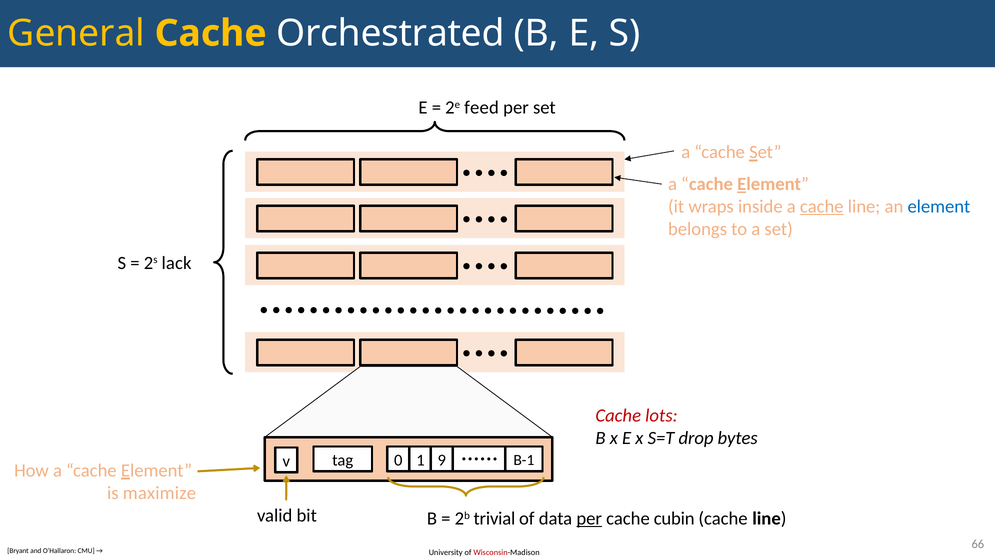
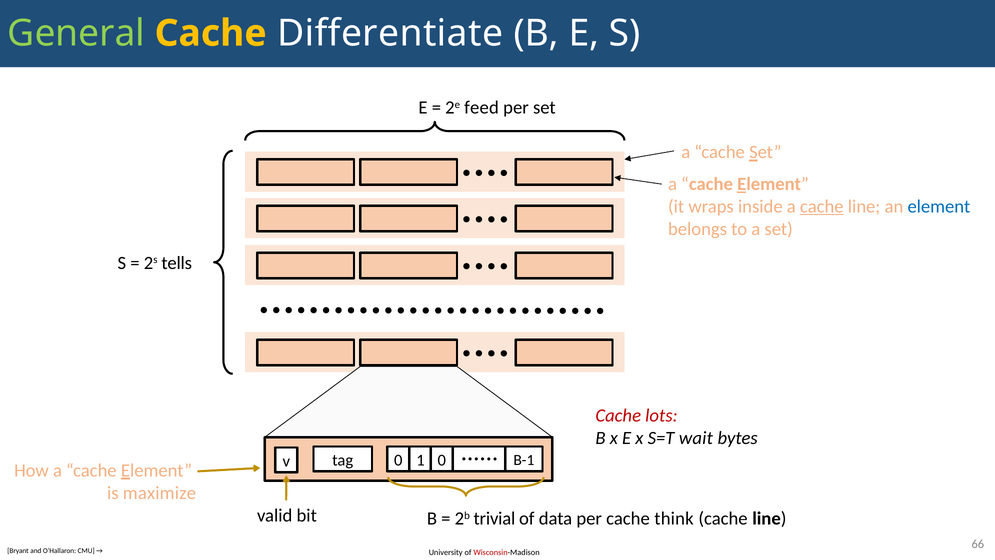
General colour: yellow -> light green (76, 33)
Orchestrated: Orchestrated -> Differentiate (390, 33)
lack: lack -> tells (177, 263)
drop: drop -> wait (696, 438)
1 9: 9 -> 0 (442, 460)
per underline: present -> none (589, 518)
cubin: cubin -> think (674, 518)
